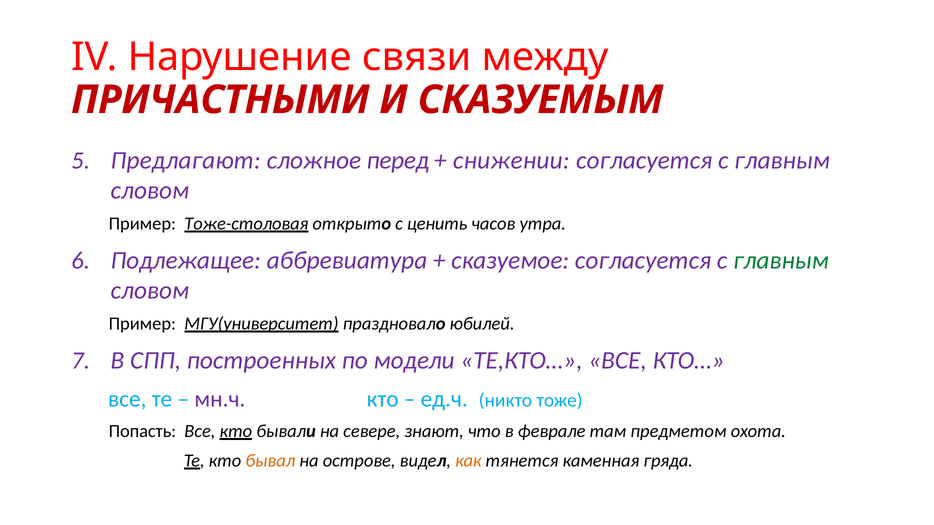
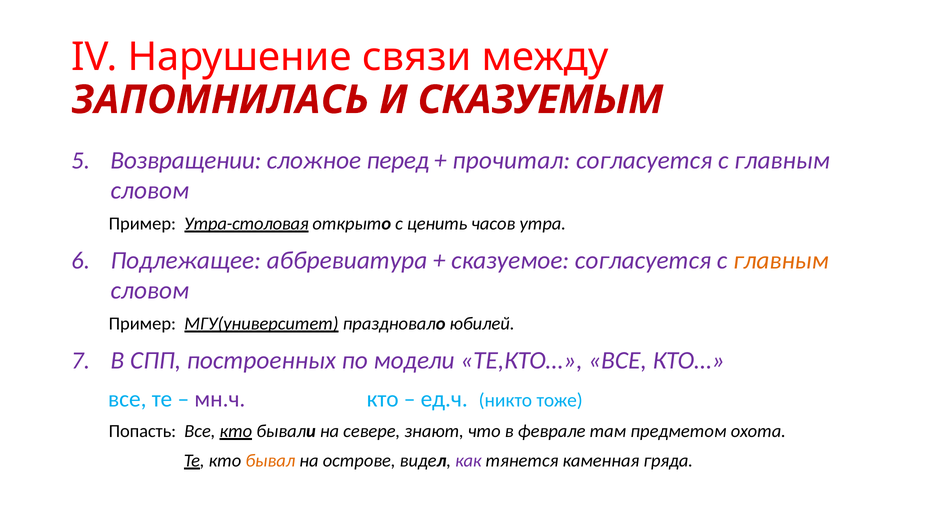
ПРИЧАСТНЫМИ: ПРИЧАСТНЫМИ -> ЗАПОМНИЛАСЬ (220, 100)
Предлагают: Предлагают -> Возвращении (186, 160)
снижении: снижении -> прочитал (511, 160)
Тоже-столовая: Тоже-столовая -> Утра-столовая (246, 224)
главным colour: green -> orange (781, 260)
как colour: orange -> purple (468, 461)
